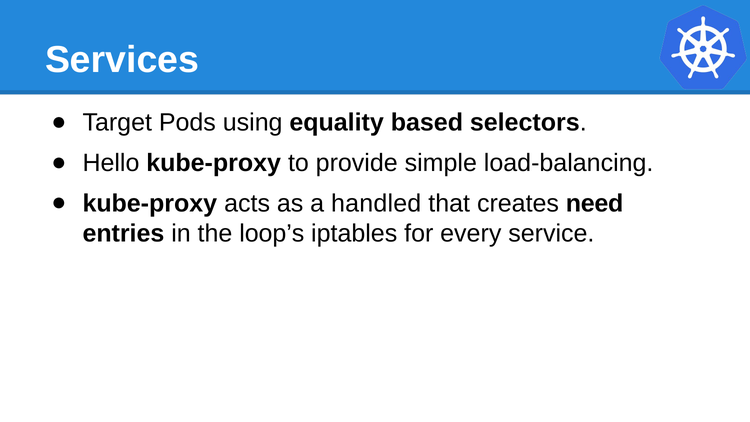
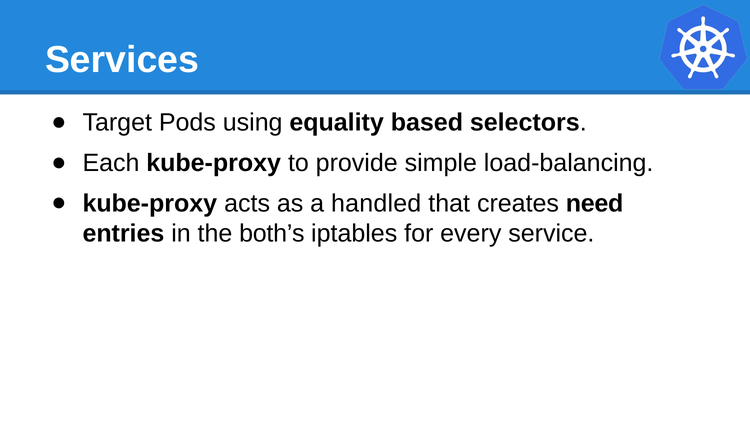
Hello: Hello -> Each (111, 163)
loop’s: loop’s -> both’s (272, 234)
